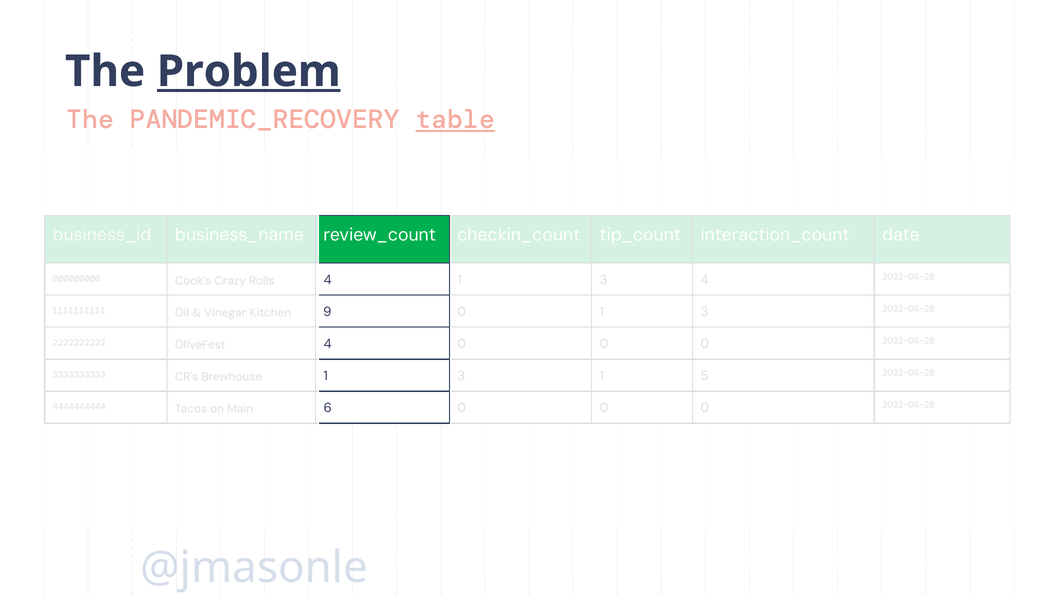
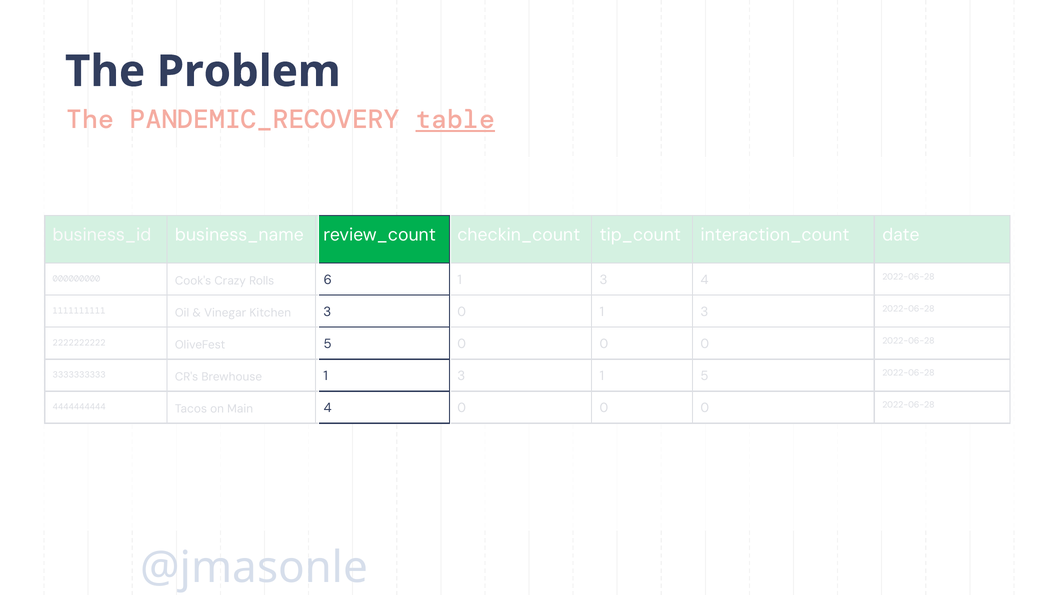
Problem underline: present -> none (249, 72)
4: 4 -> 6 (328, 280)
9: 9 -> 3 (327, 312)
4: 4 -> 5 (328, 344)
6: 6 -> 4 (328, 408)
